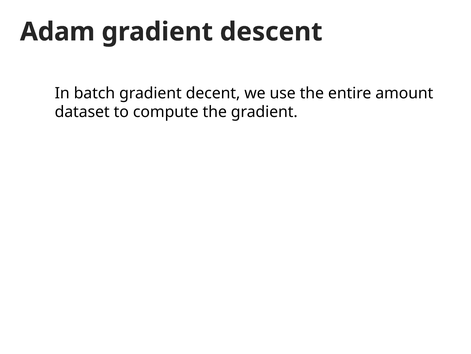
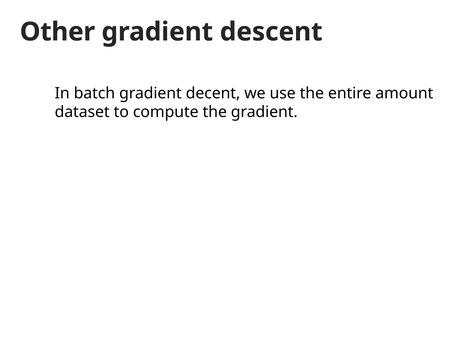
Adam: Adam -> Other (57, 32)
